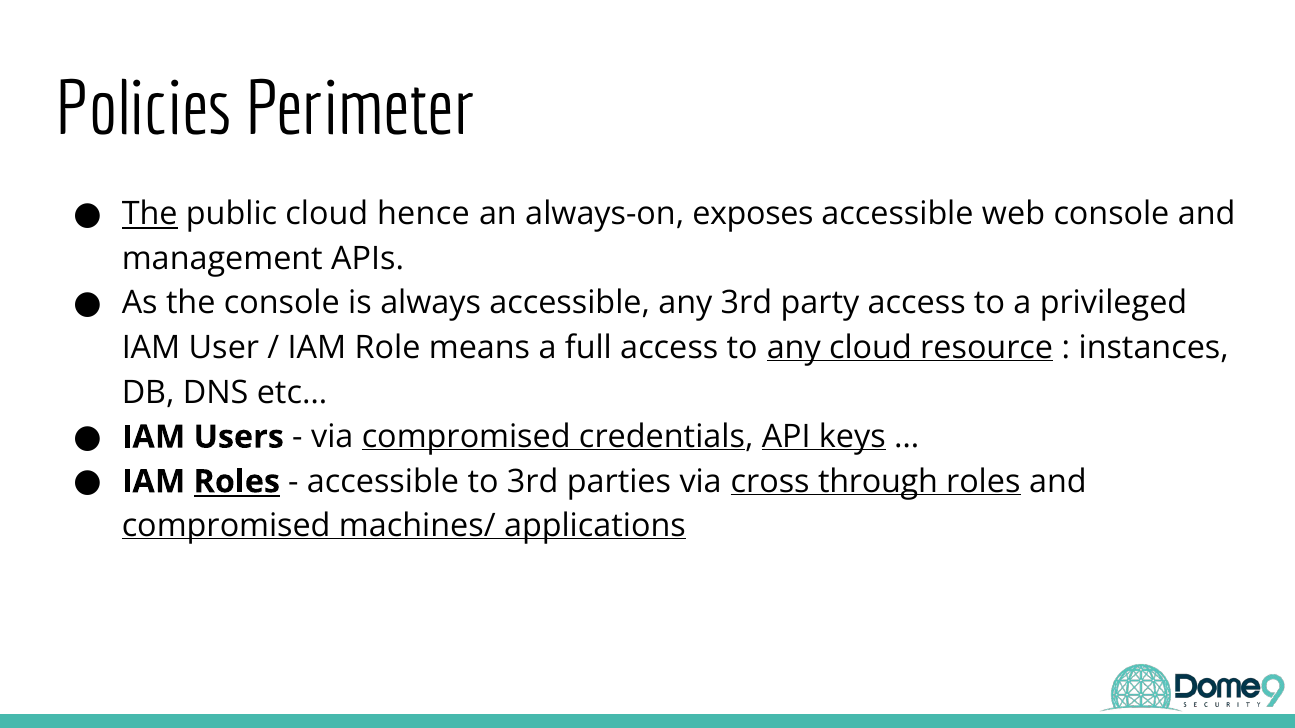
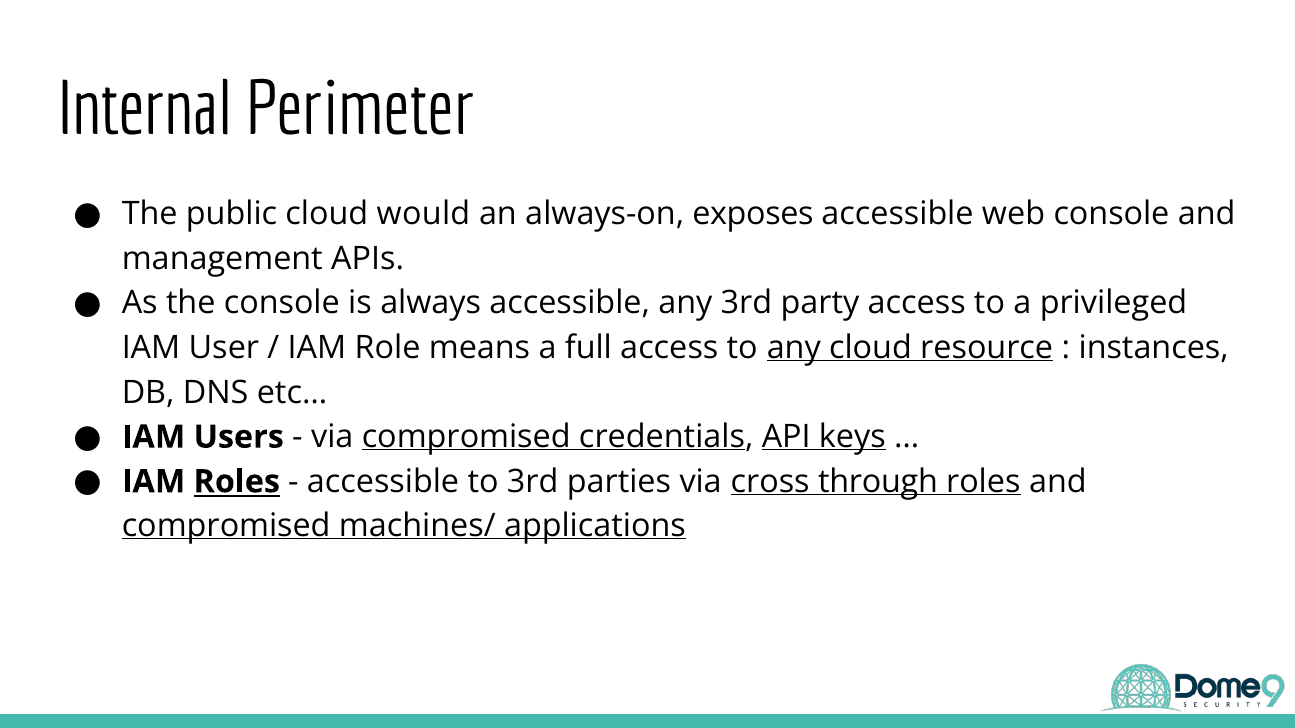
Policies: Policies -> Internal (144, 109)
The underline: present -> none (150, 214)
hence: hence -> would (423, 214)
